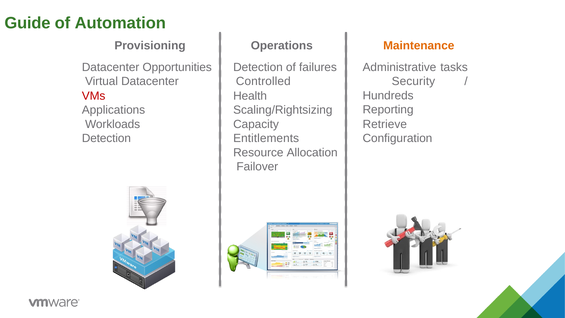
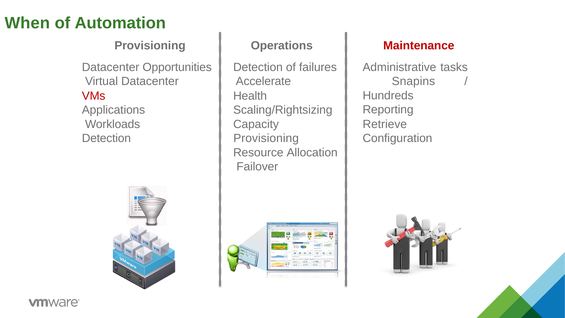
Guide: Guide -> When (27, 23)
Maintenance colour: orange -> red (419, 46)
Controlled: Controlled -> Accelerate (263, 81)
Security: Security -> Snapins (413, 81)
Entitlements: Entitlements -> Provisioning (266, 138)
